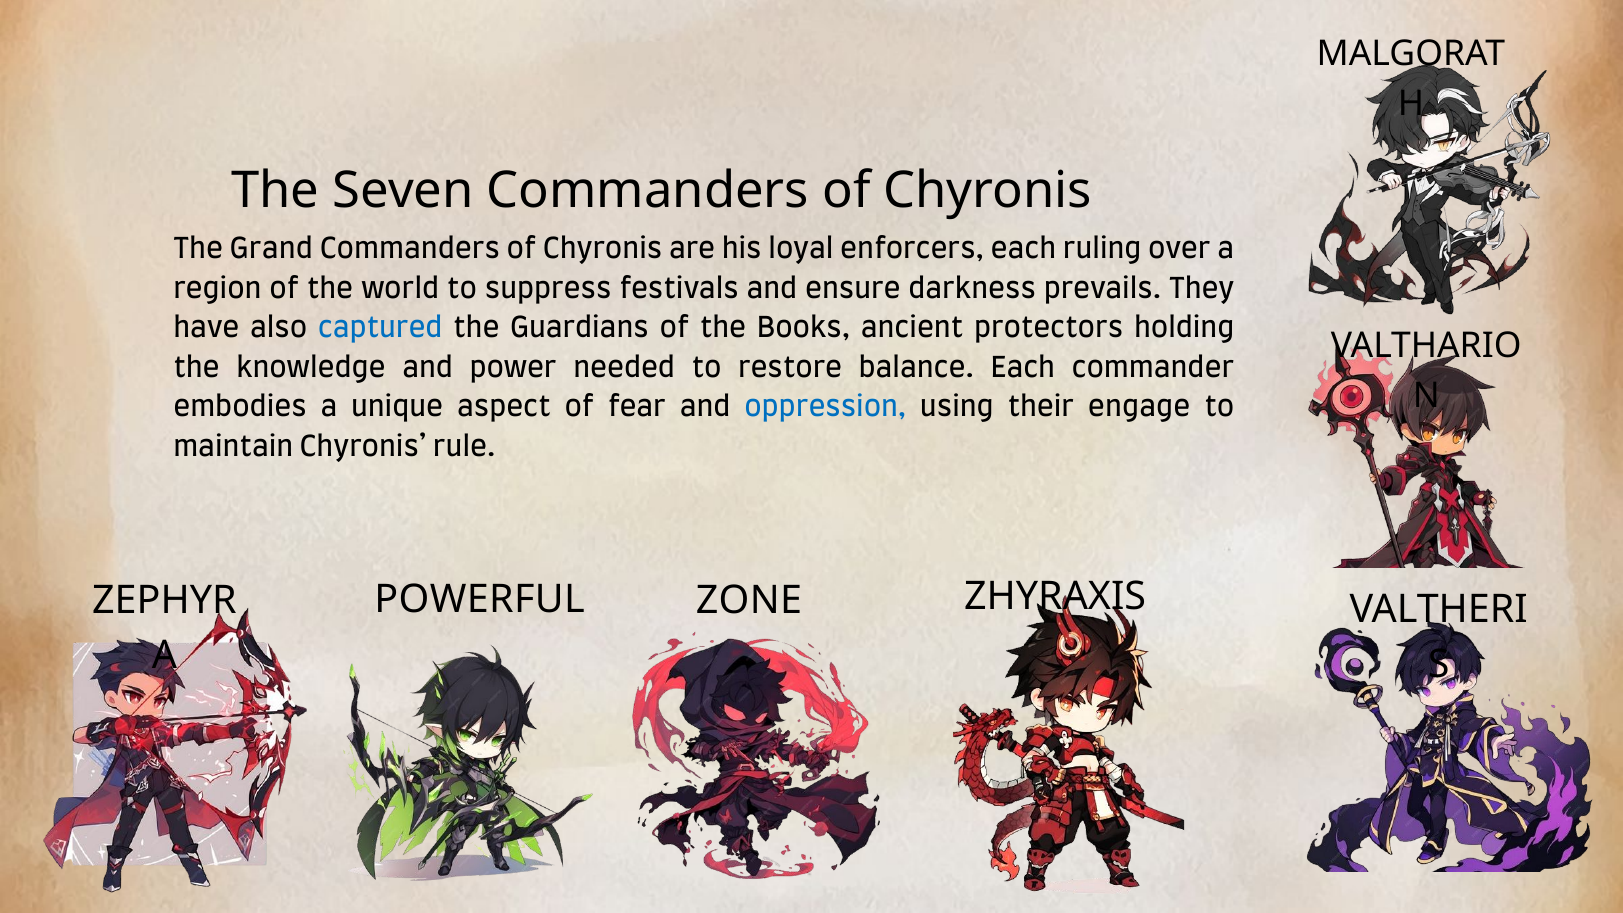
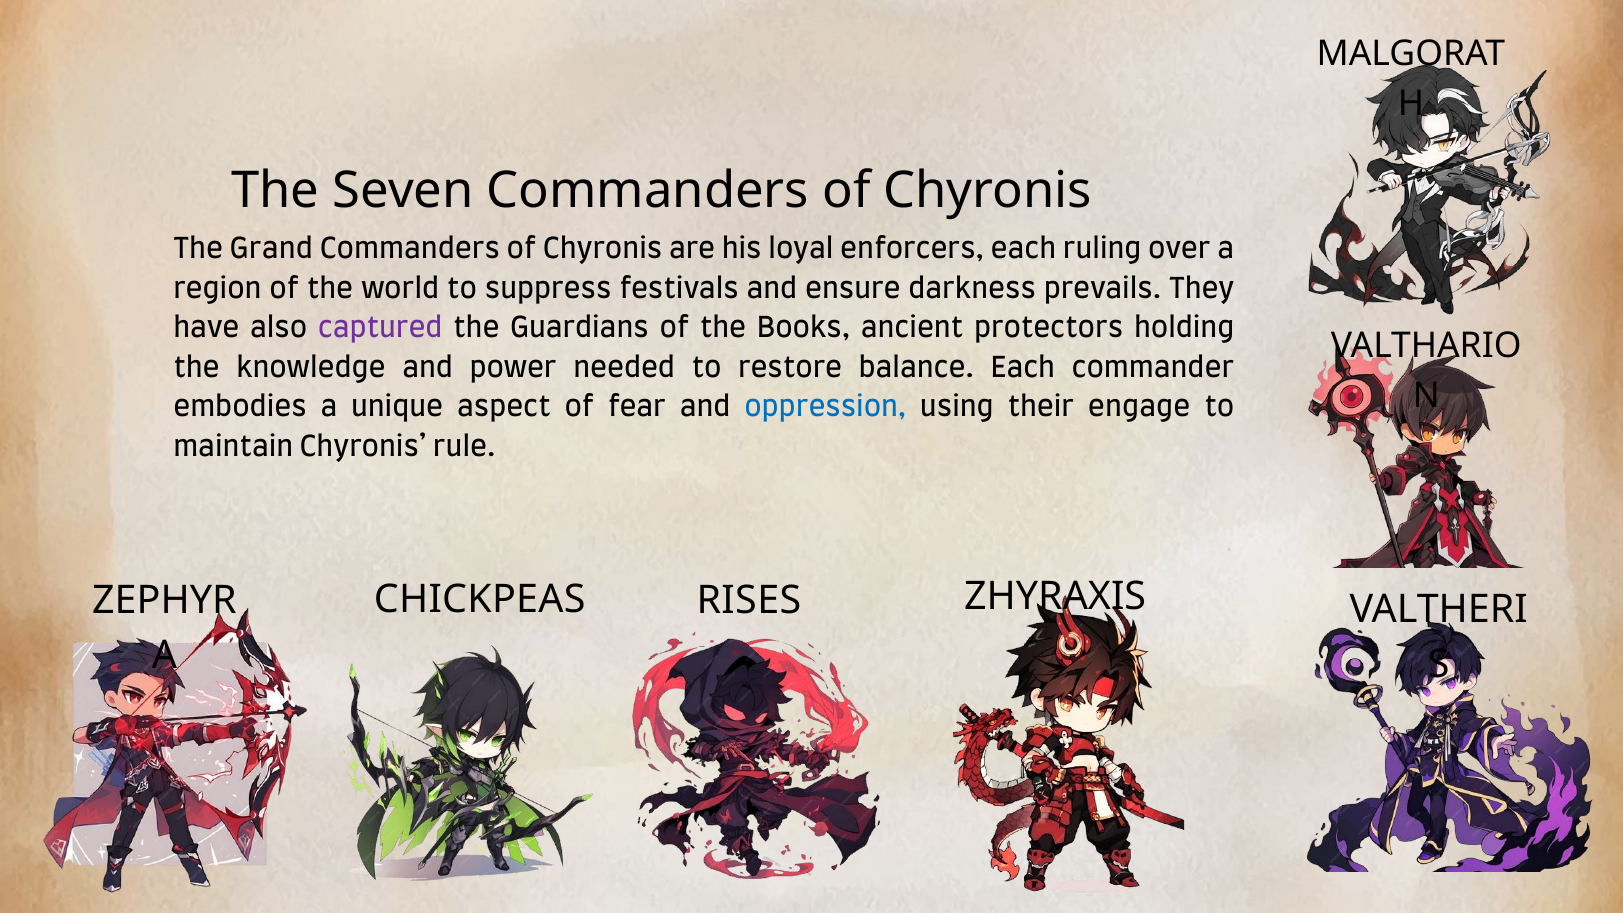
captured colour: blue -> purple (380, 328)
POWERFUL: POWERFUL -> CHICKPEAS (480, 600)
ZONE: ZONE -> RISES (749, 600)
